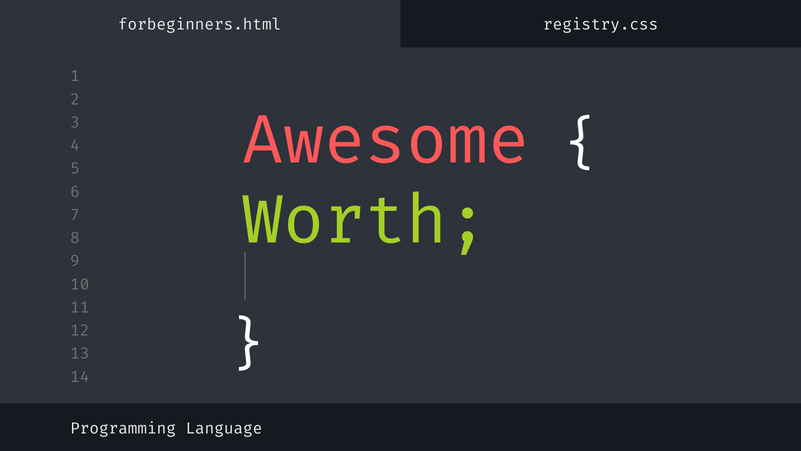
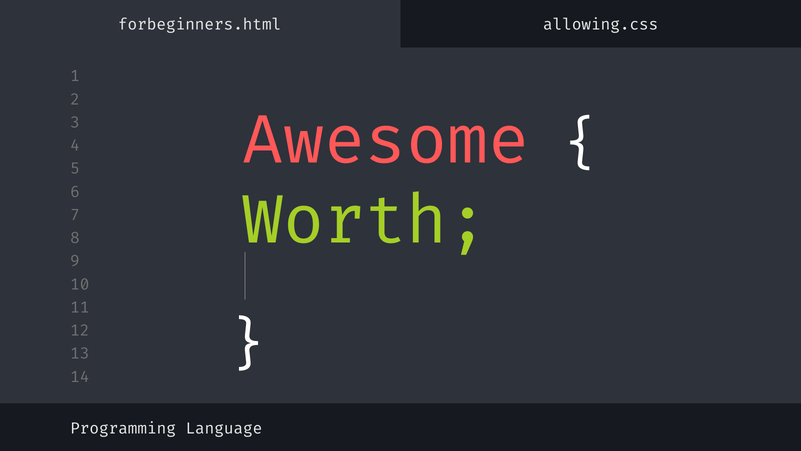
registry.css: registry.css -> allowing.css (601, 25)
